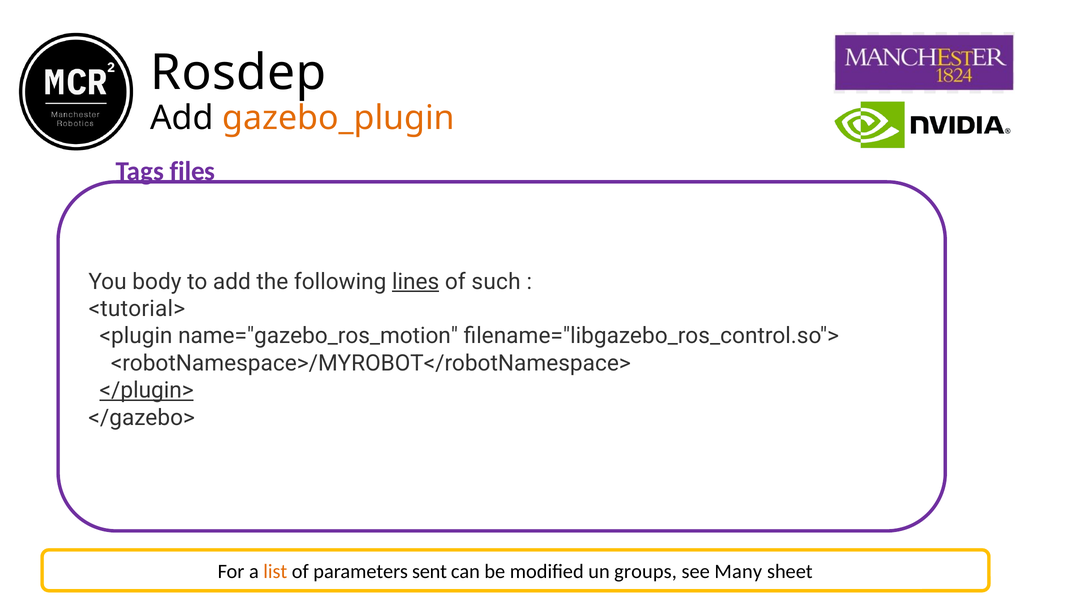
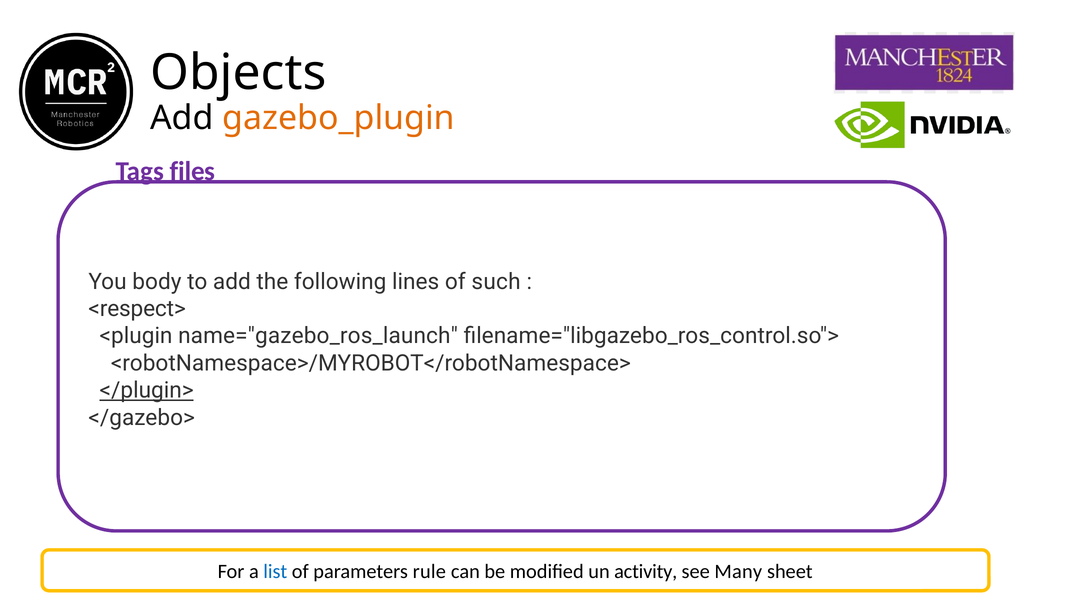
Rosdep: Rosdep -> Objects (238, 73)
lines underline: present -> none (416, 281)
<tutorial>: <tutorial> -> <respect> (137, 309)
name="gazebo_ros_motion: name="gazebo_ros_motion -> name="gazebo_ros_launch (318, 336)
list colour: orange -> blue (275, 572)
sent: sent -> rule (429, 572)
groups: groups -> activity (646, 572)
